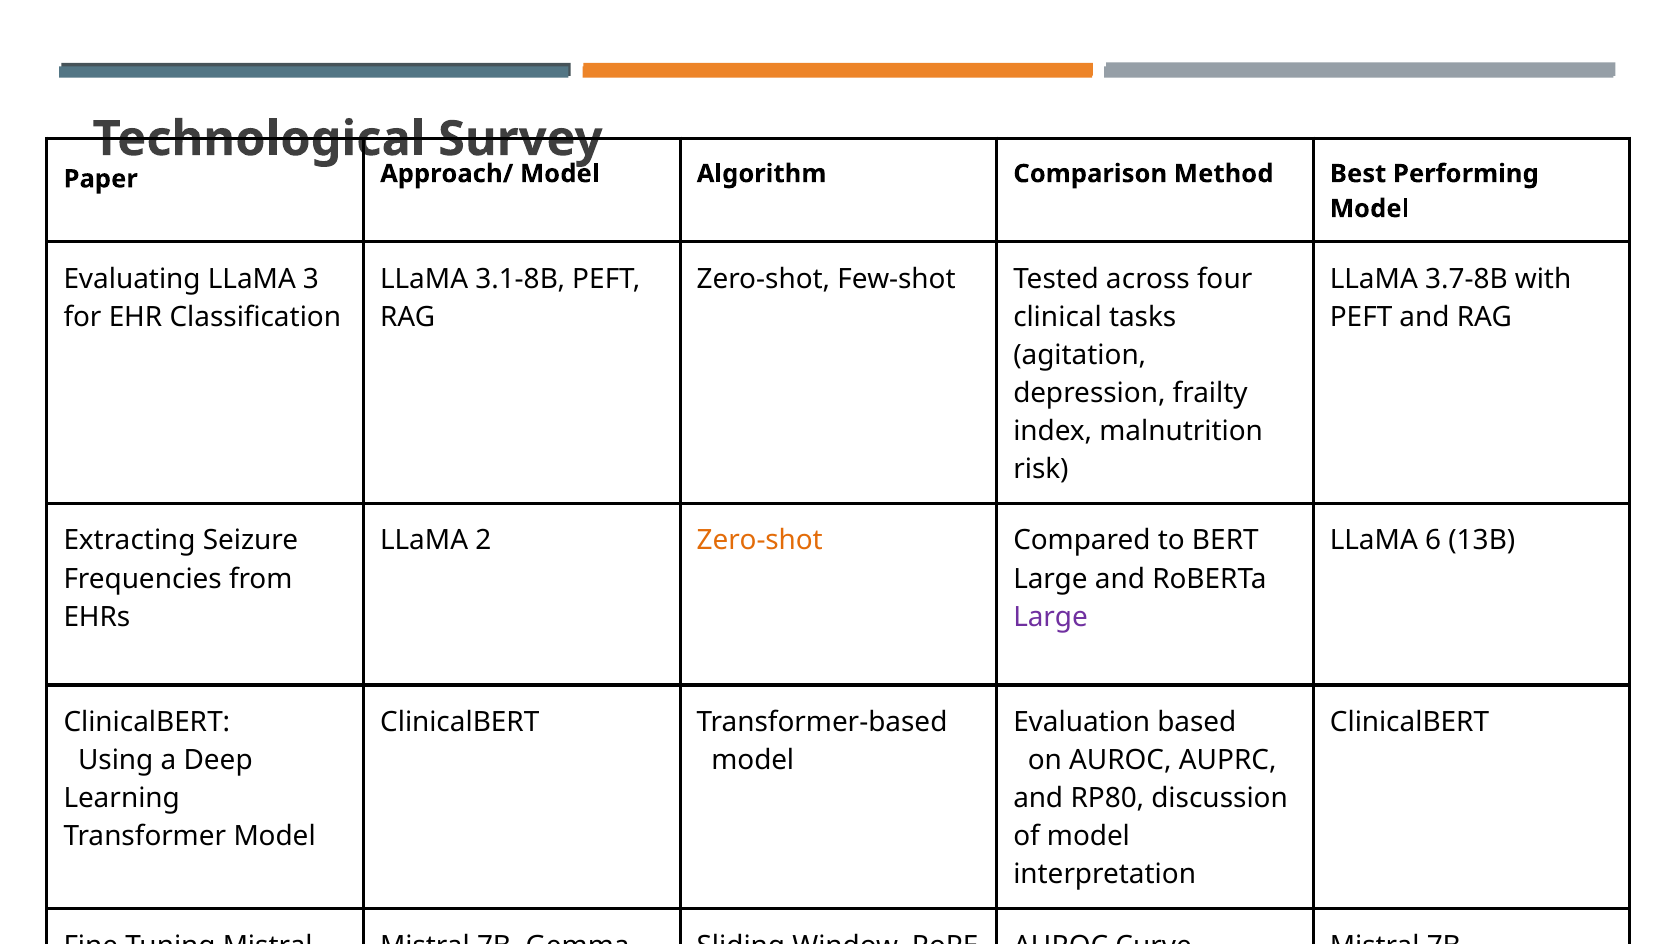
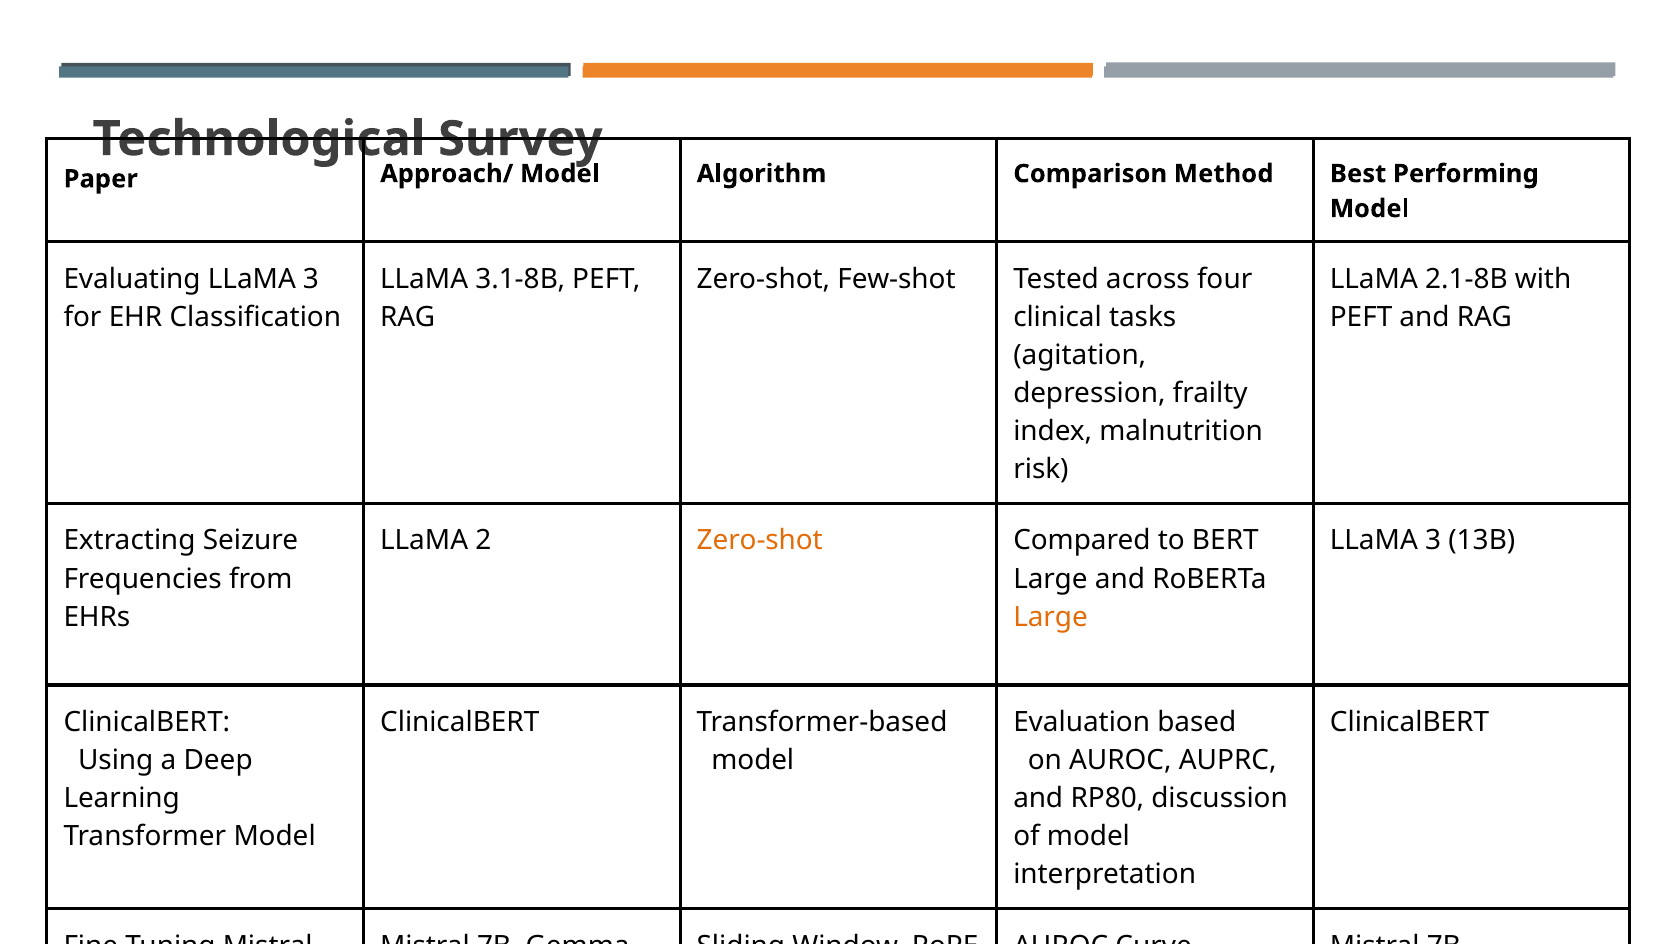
3.7-8B: 3.7-8B -> 2.1-8B (1466, 279)
6: 6 -> 3 (1433, 540)
Large colour: purple -> orange (1051, 616)
